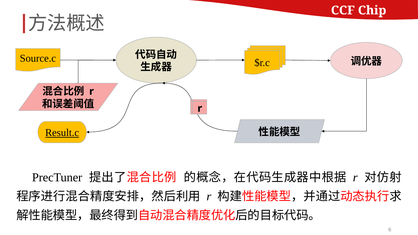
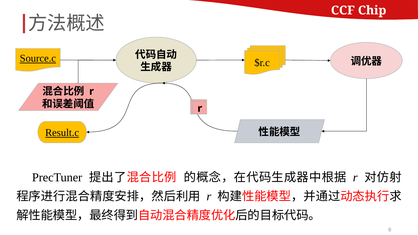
Source.c underline: none -> present (38, 58)
